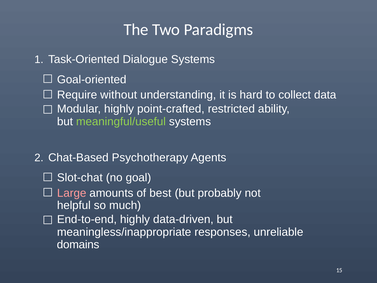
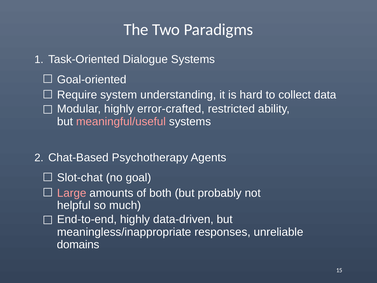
without: without -> system (119, 95)
point-crafted: point-crafted -> error-crafted (171, 109)
meaningful/useful colour: light green -> pink (121, 122)
best: best -> both (160, 193)
